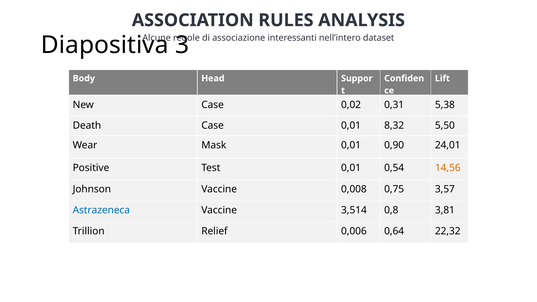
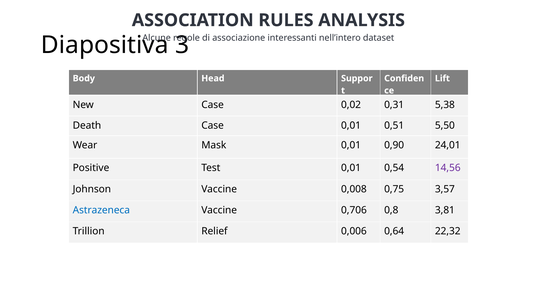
8,32: 8,32 -> 0,51 (394, 126)
14,56 colour: orange -> purple (448, 168)
3,514: 3,514 -> 0,706 (354, 210)
